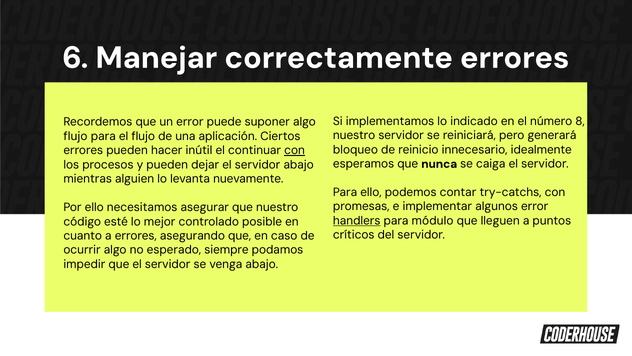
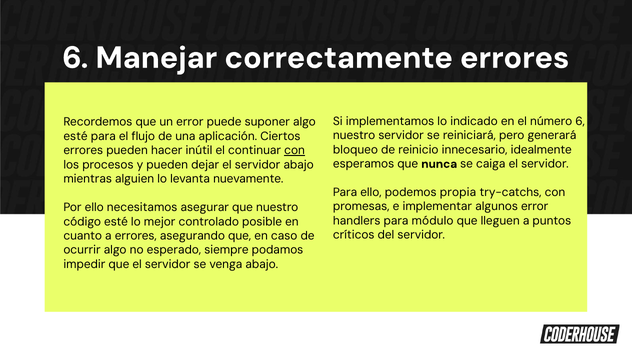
número 8: 8 -> 6 (580, 121)
flujo: flujo -> esté (76, 136)
contar: contar -> propia (458, 192)
handlers underline: present -> none (357, 220)
